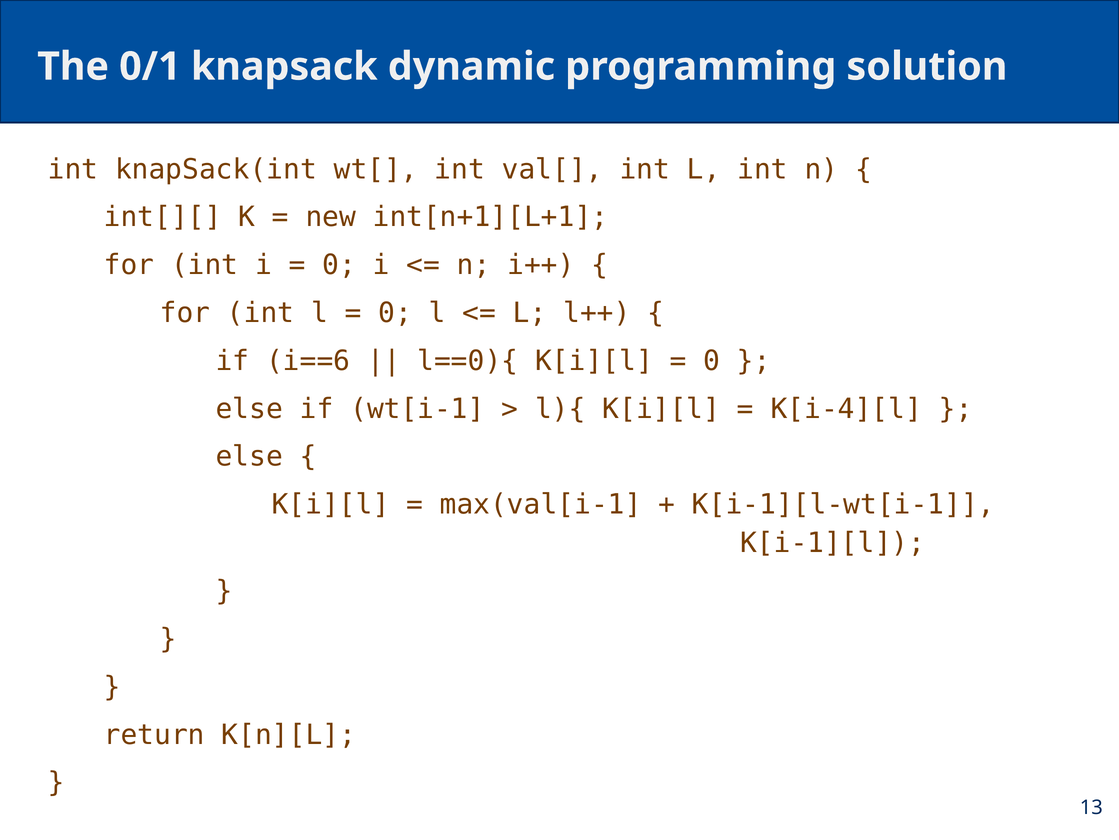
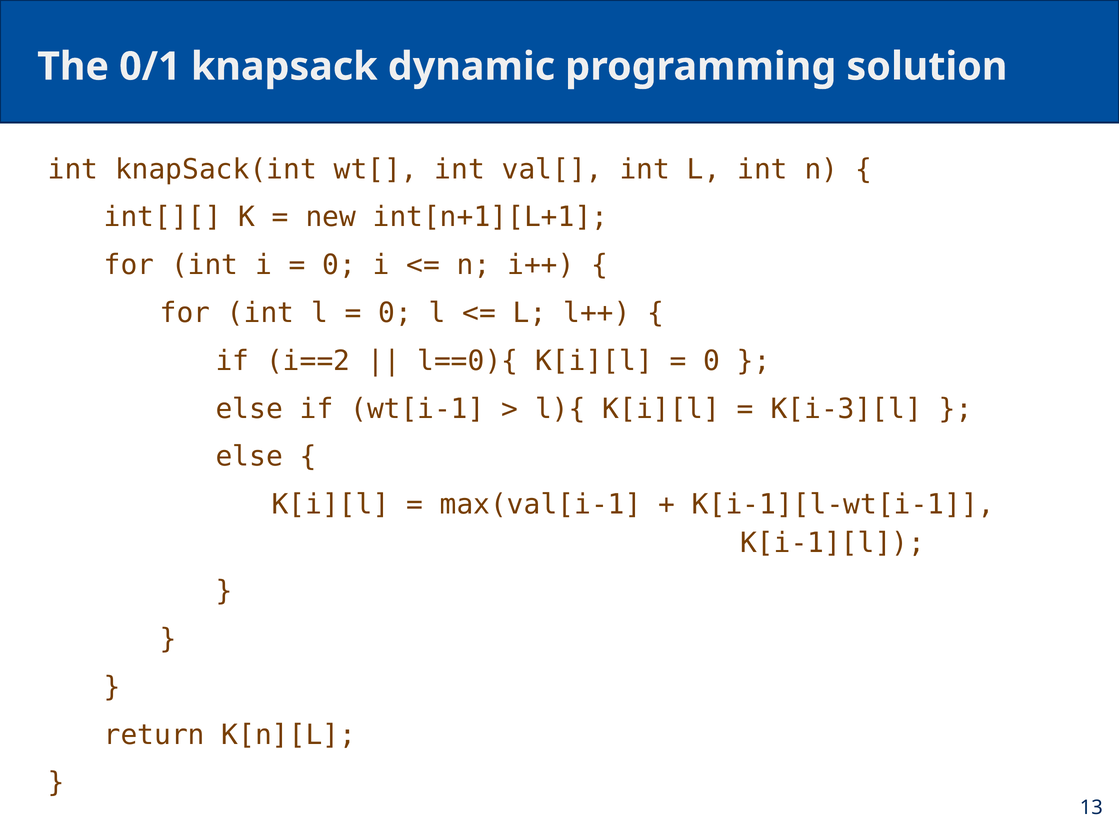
i==6: i==6 -> i==2 (308, 361)
K[i-4][l: K[i-4][l -> K[i-3][l (846, 409)
